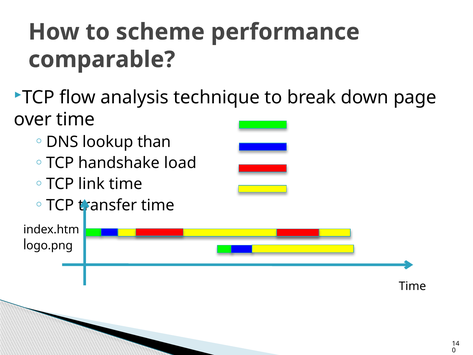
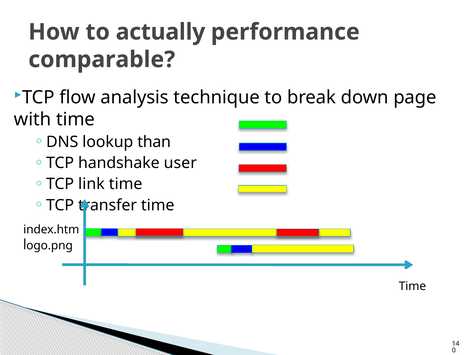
scheme: scheme -> actually (161, 32)
over: over -> with (33, 119)
load: load -> user (180, 163)
